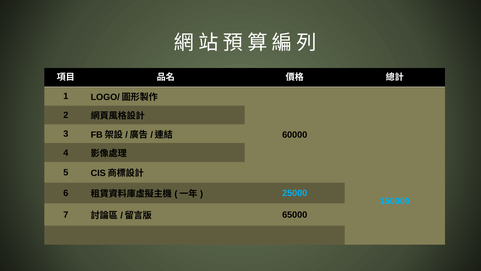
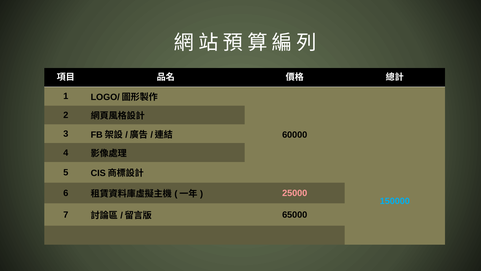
25000 colour: light blue -> pink (295, 193)
